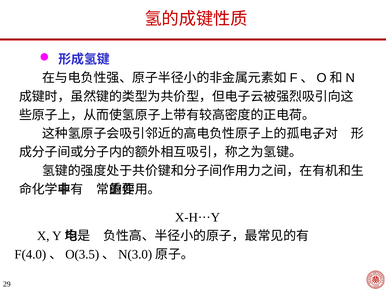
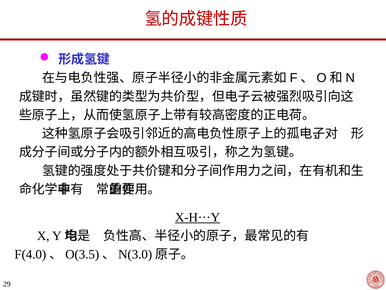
X-H···Y underline: none -> present (198, 217)
